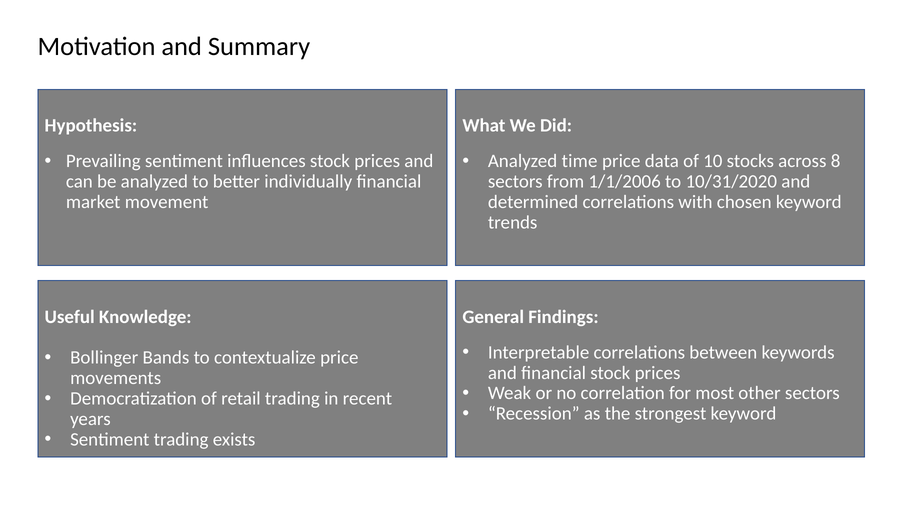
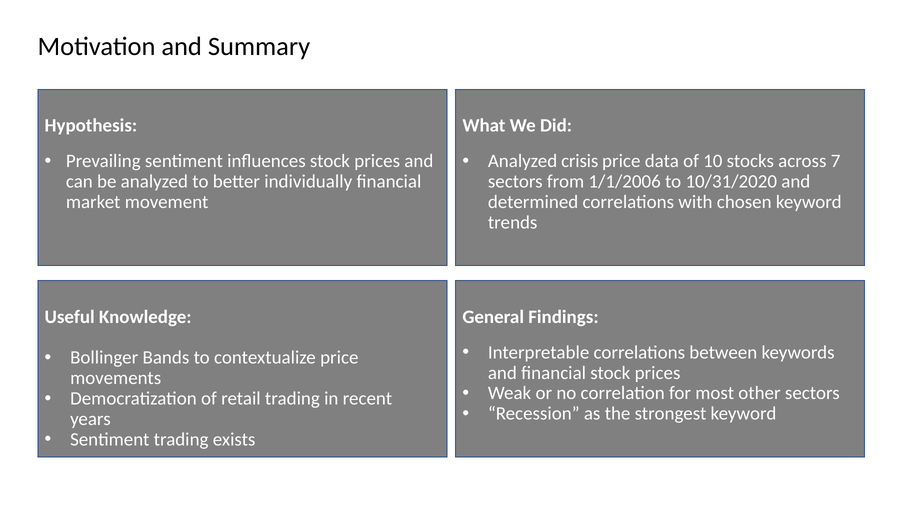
time: time -> crisis (580, 161)
8: 8 -> 7 (836, 161)
